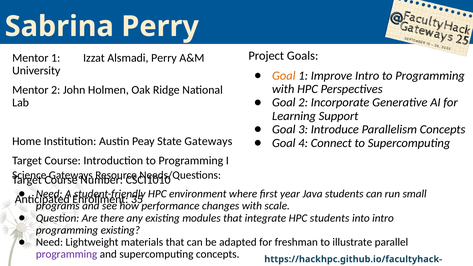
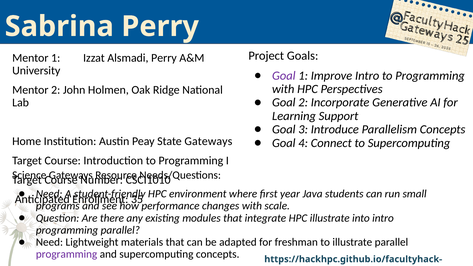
Goal colour: orange -> purple (284, 76)
HPC students: students -> illustrate (330, 218)
programming existing: existing -> parallel (120, 230)
